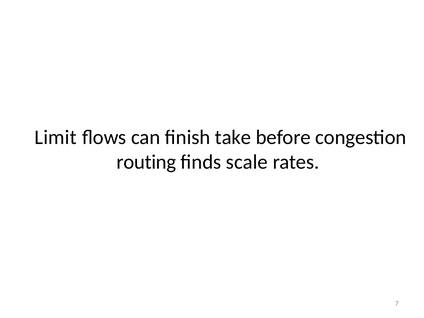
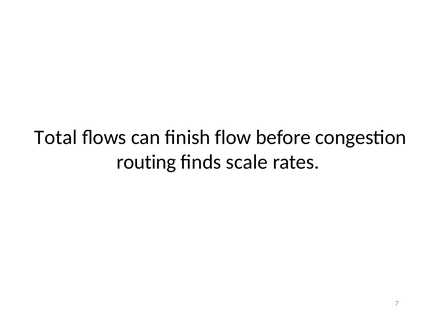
Limit: Limit -> Total (56, 137)
take: take -> flow (233, 137)
